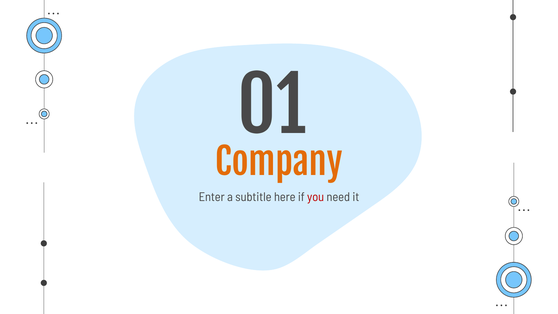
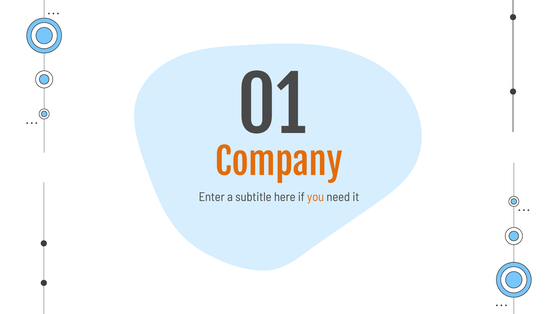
you colour: red -> orange (316, 197)
